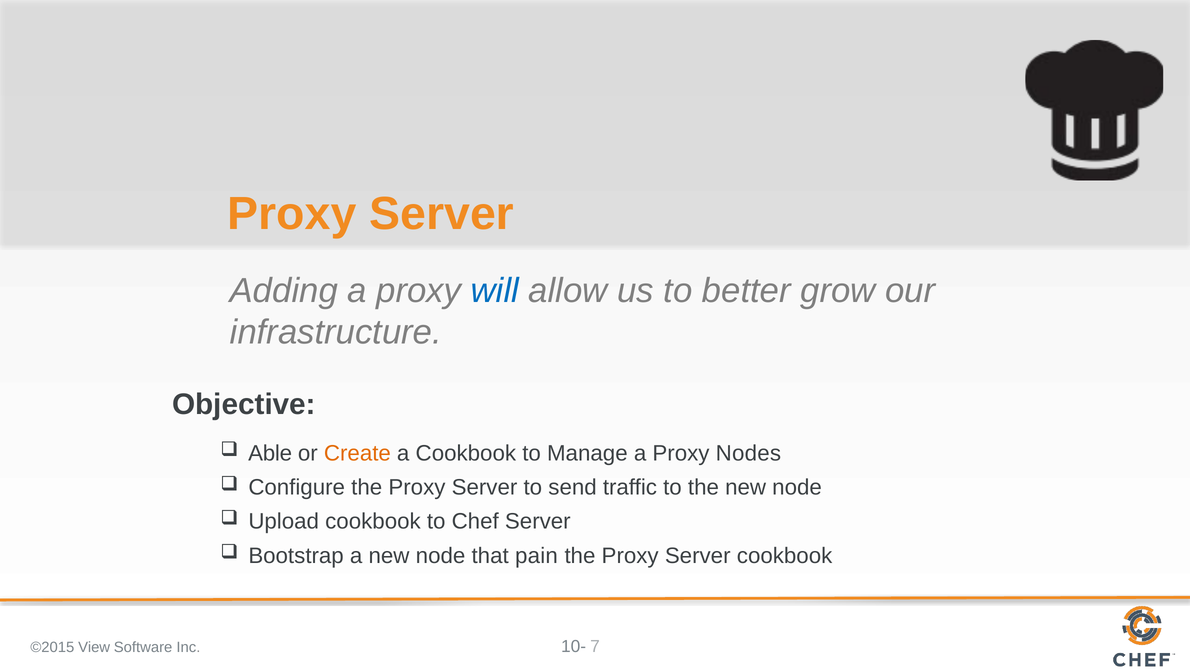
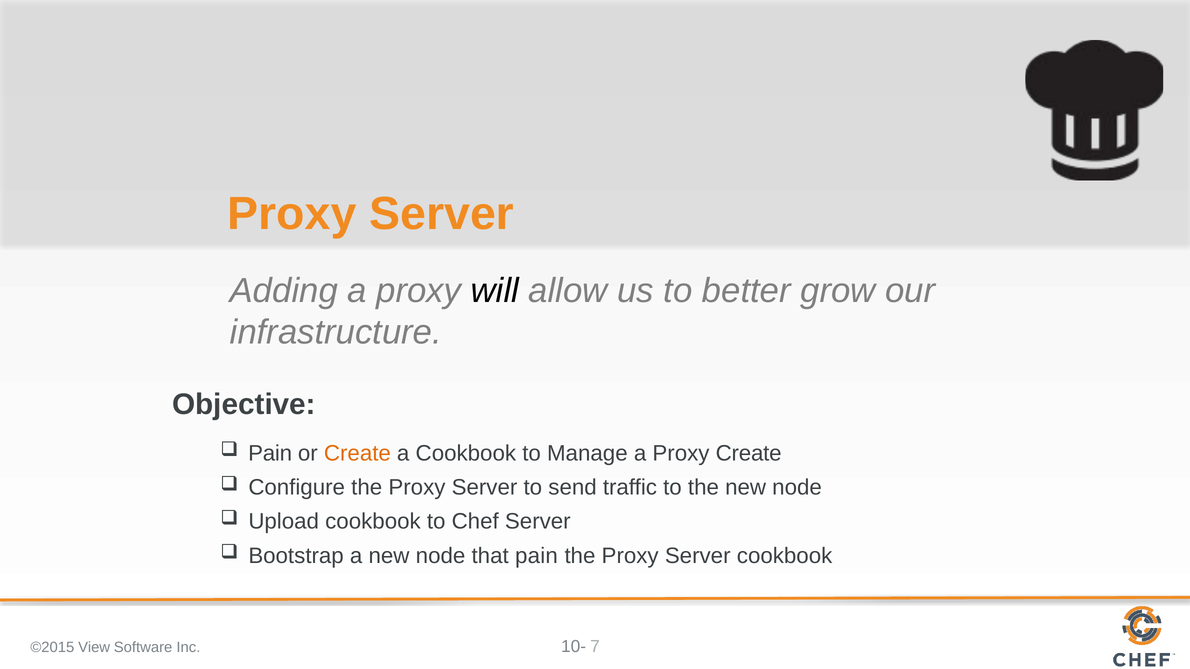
will colour: blue -> black (495, 291)
Able: Able -> Pain (270, 453)
Proxy Nodes: Nodes -> Create (749, 453)
